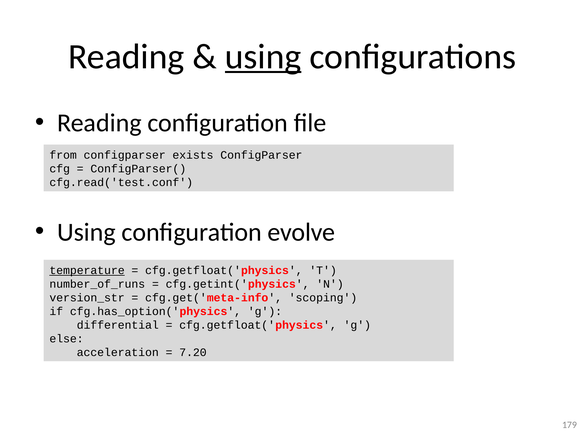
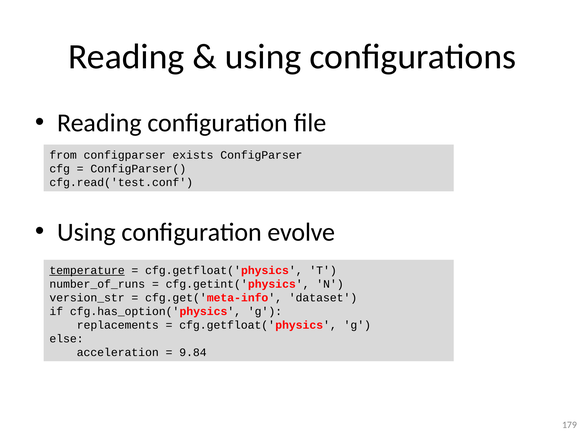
using underline: present -> none (263, 57)
scoping: scoping -> dataset (323, 297)
differential: differential -> replacements (118, 325)
7.20: 7.20 -> 9.84 (193, 352)
